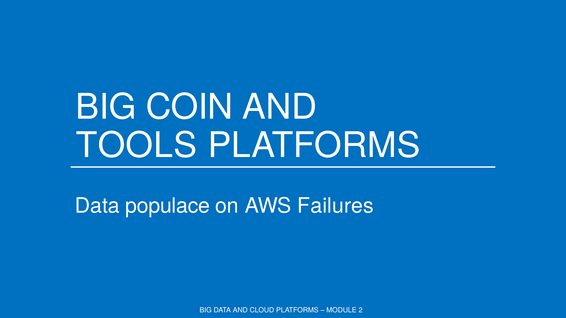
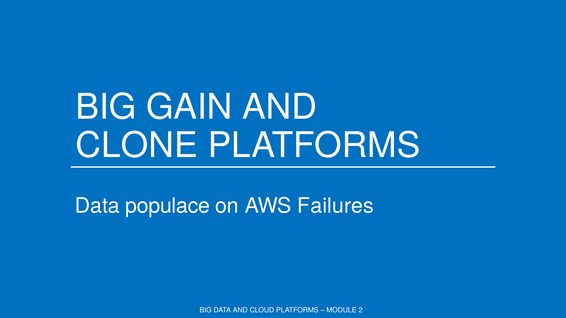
COIN: COIN -> GAIN (189, 107)
TOOLS: TOOLS -> CLONE (137, 146)
